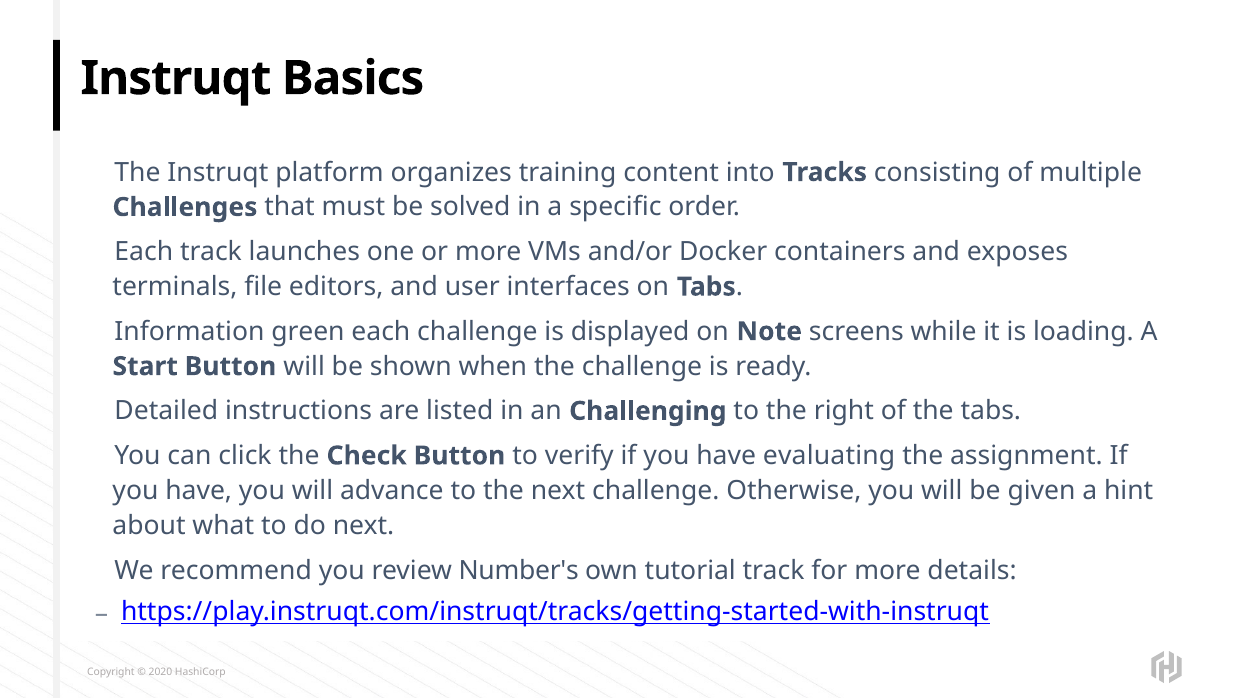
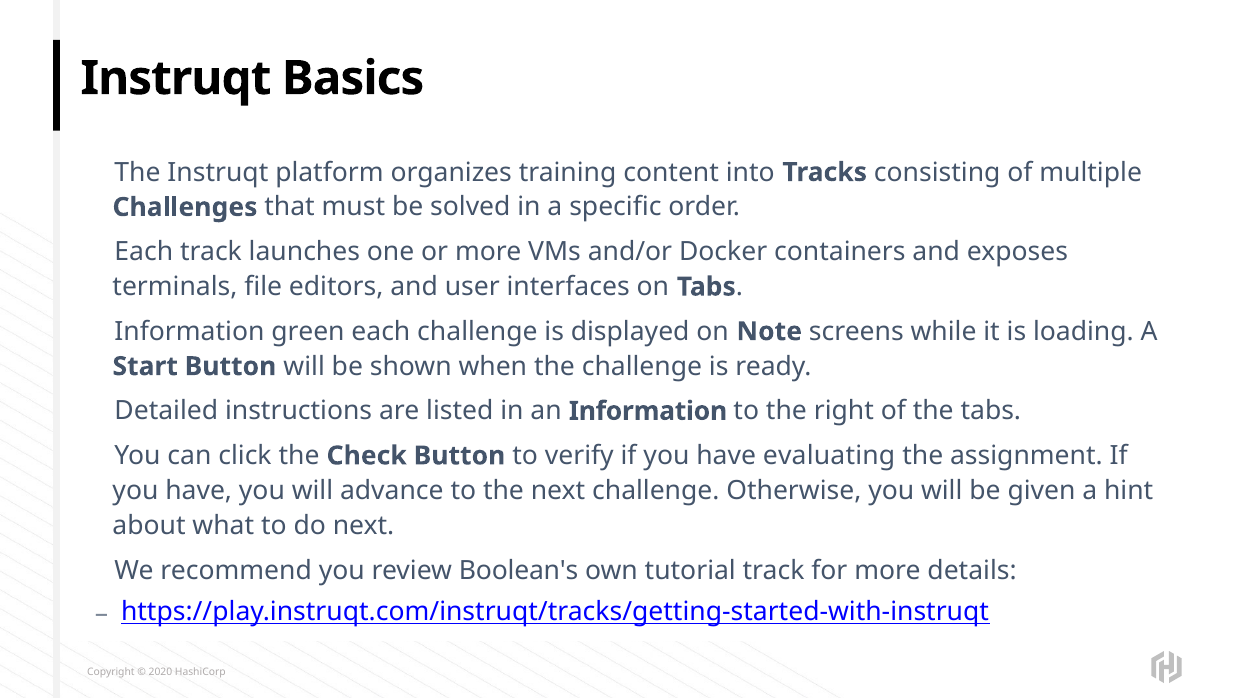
an Challenging: Challenging -> Information (648, 411)
Number's: Number's -> Boolean's (519, 571)
